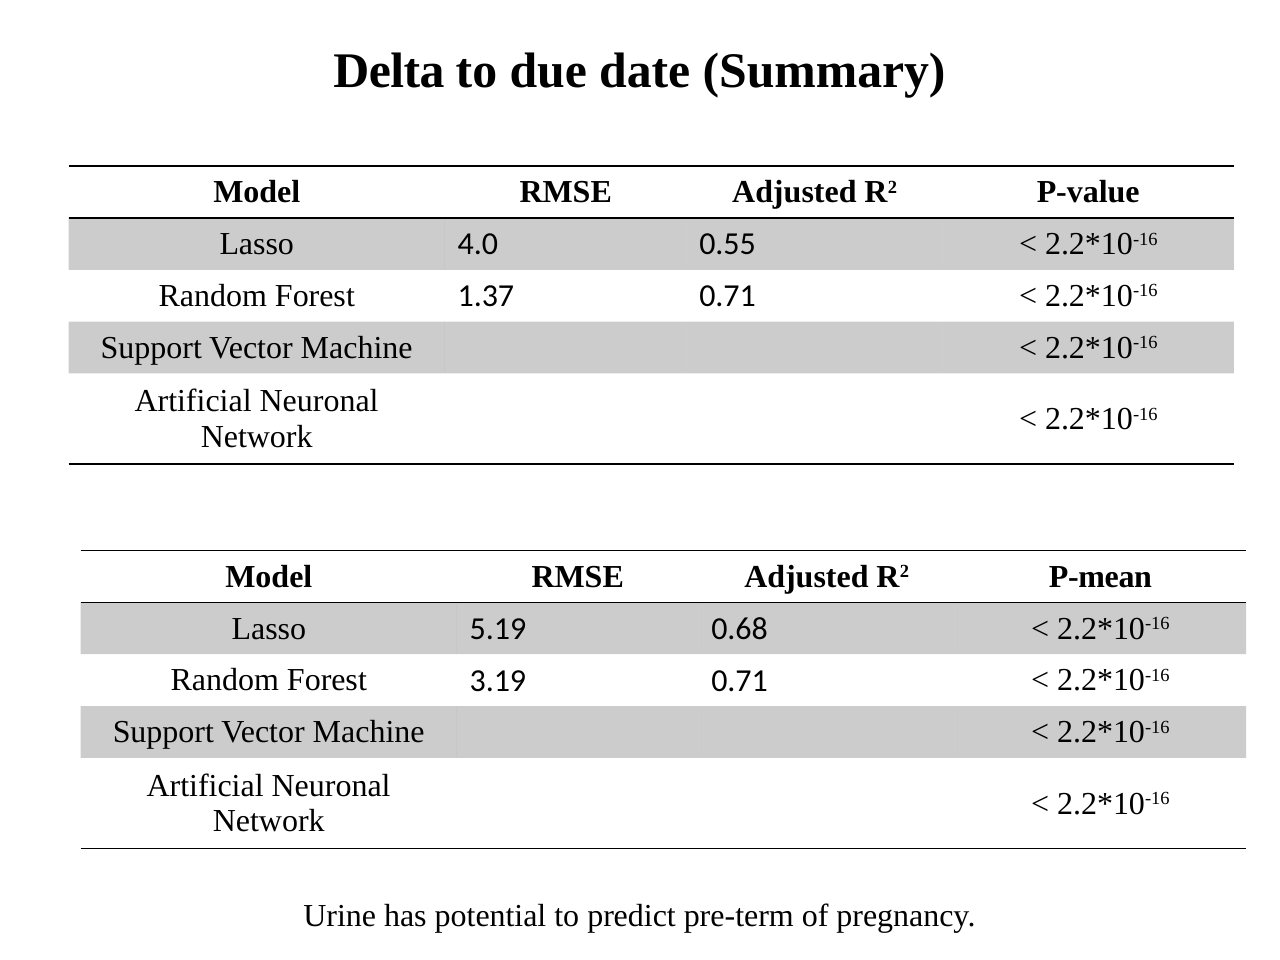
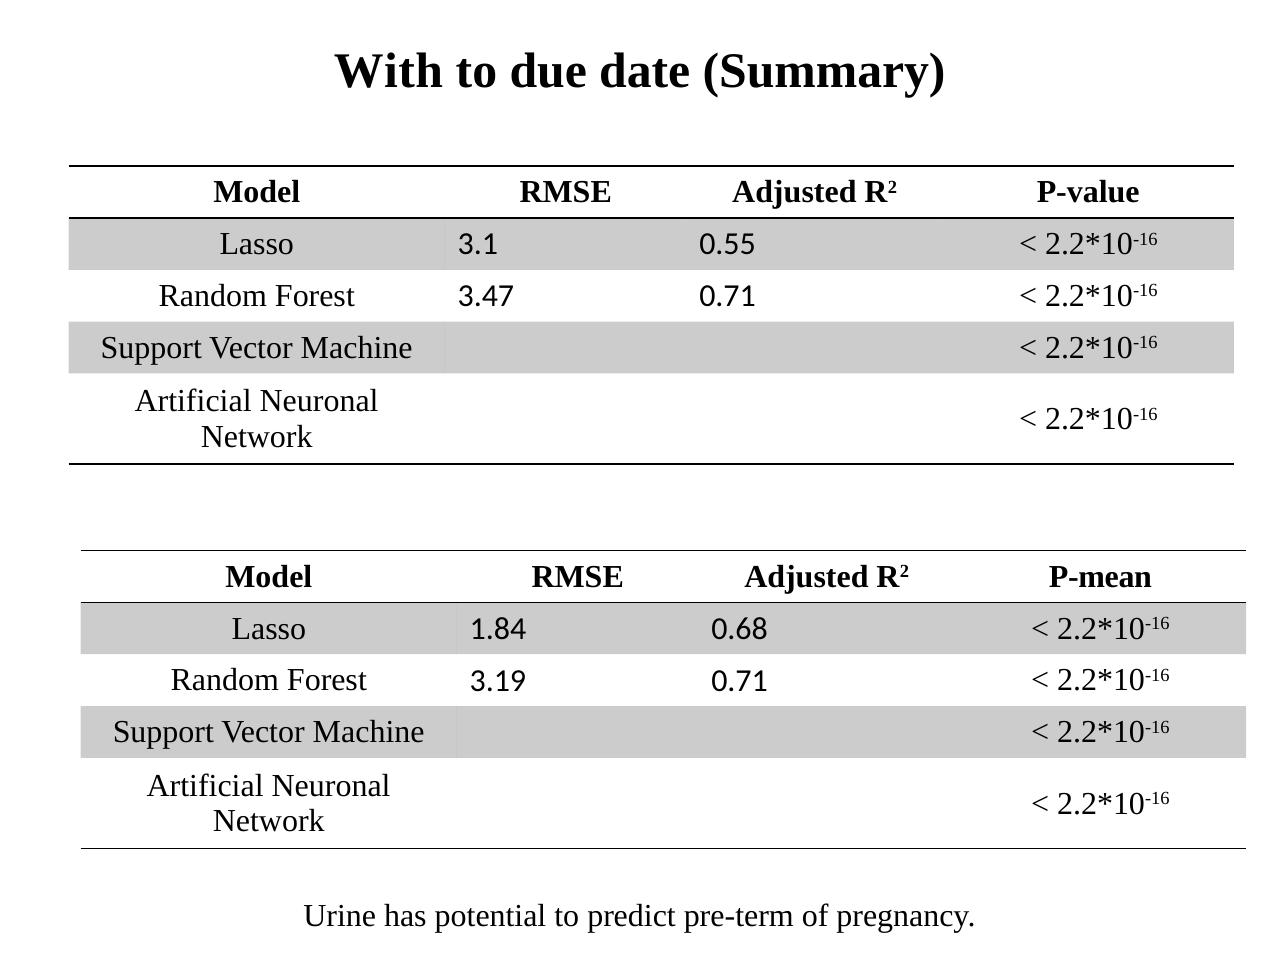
Delta: Delta -> With (388, 72)
4.0: 4.0 -> 3.1 (478, 244)
1.37: 1.37 -> 3.47 (486, 296)
5.19: 5.19 -> 1.84 (498, 629)
